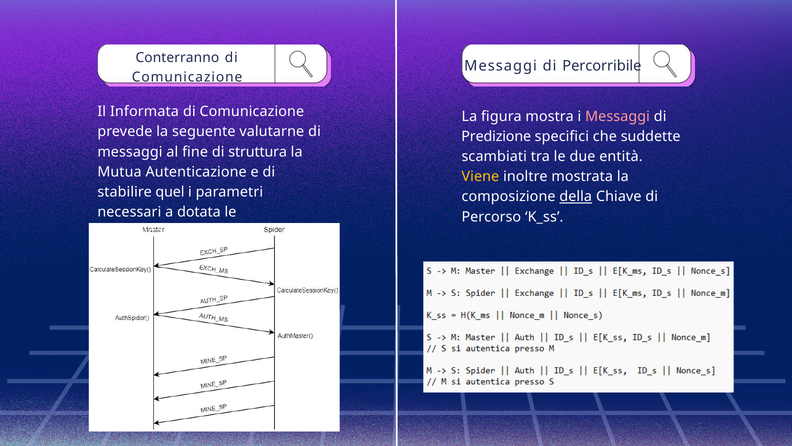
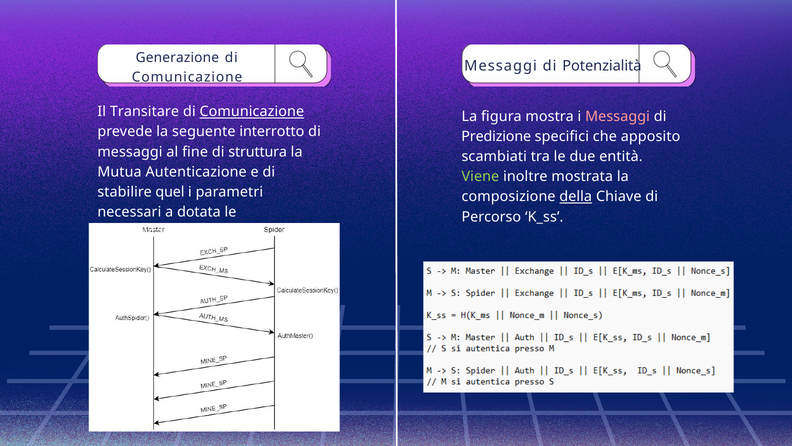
Conterranno: Conterranno -> Generazione (177, 58)
Percorribile: Percorribile -> Potenzialità (602, 66)
Informata: Informata -> Transitare (144, 112)
Comunicazione underline: none -> present (252, 112)
valutarne: valutarne -> interrotto (272, 132)
suddette: suddette -> apposito (651, 136)
Viene colour: yellow -> light green (480, 177)
